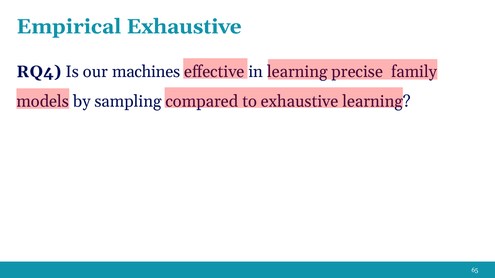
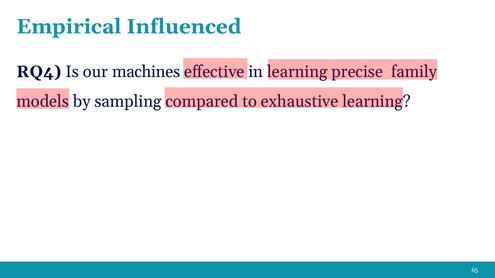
Empirical Exhaustive: Exhaustive -> Influenced (184, 27)
